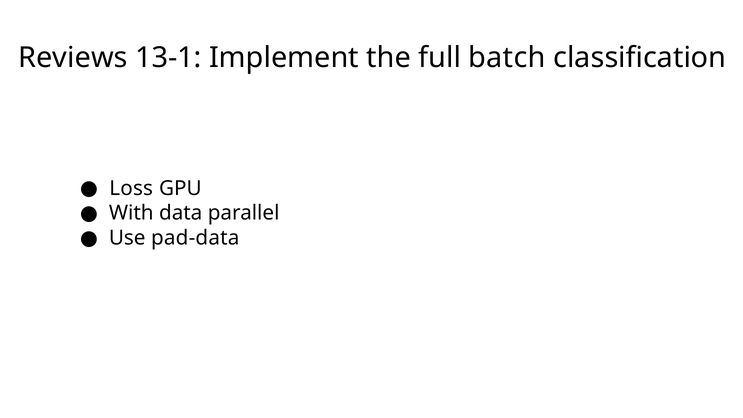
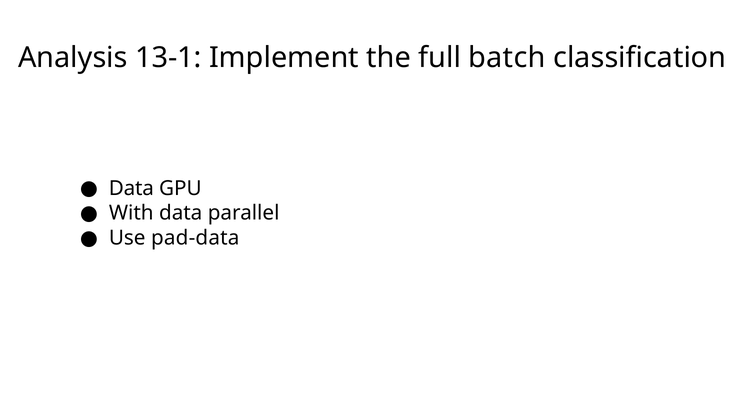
Reviews: Reviews -> Analysis (73, 58)
Loss: Loss -> Data (131, 188)
